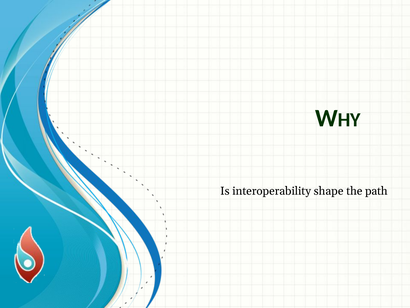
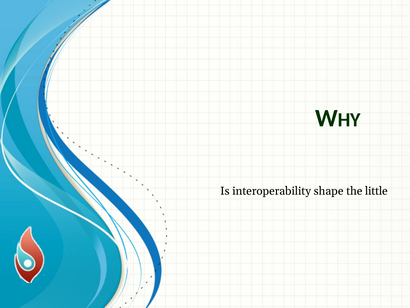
path: path -> little (376, 191)
